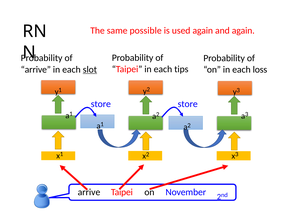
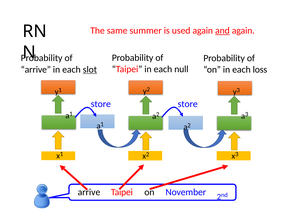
possible: possible -> summer (146, 31)
and underline: none -> present (222, 31)
tips: tips -> null (181, 69)
